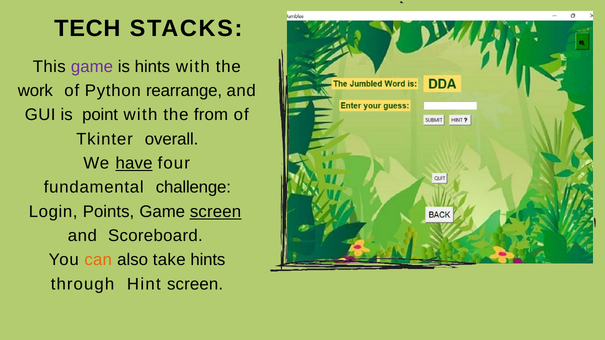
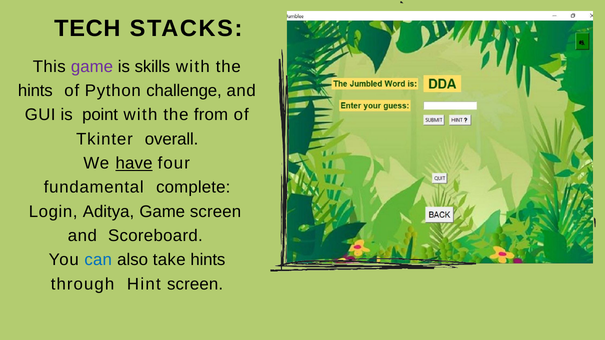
is hints: hints -> skills (152, 67)
work: work -> hints (35, 91)
rearrange: rearrange -> challenge (184, 91)
challenge: challenge -> complete (193, 188)
Points: Points -> Aditya (109, 212)
screen underline: present -> none (216, 212)
can colour: orange -> blue (98, 260)
